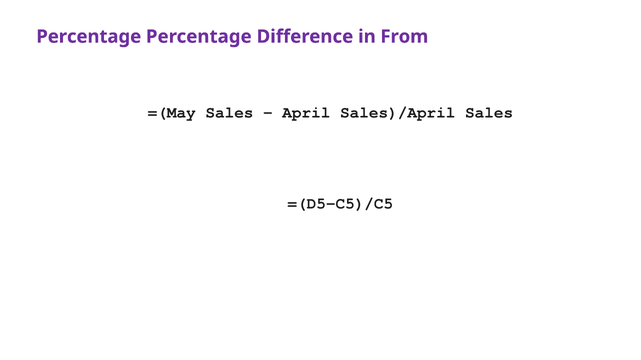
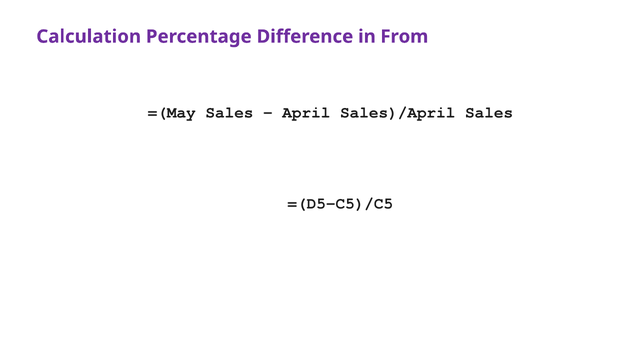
Percentage: Percentage -> Calculation (89, 37)
